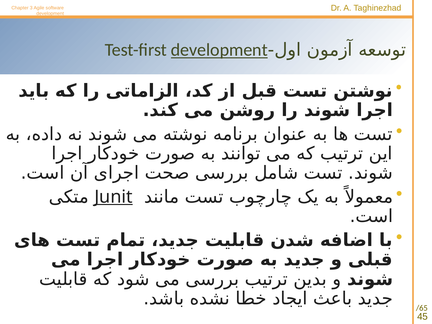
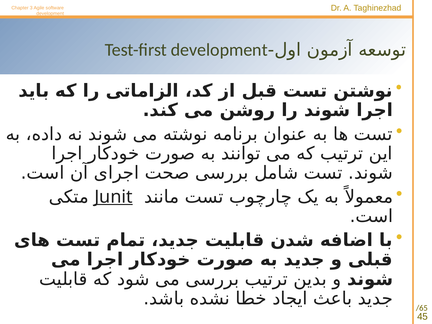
development underline: present -> none (219, 50)
